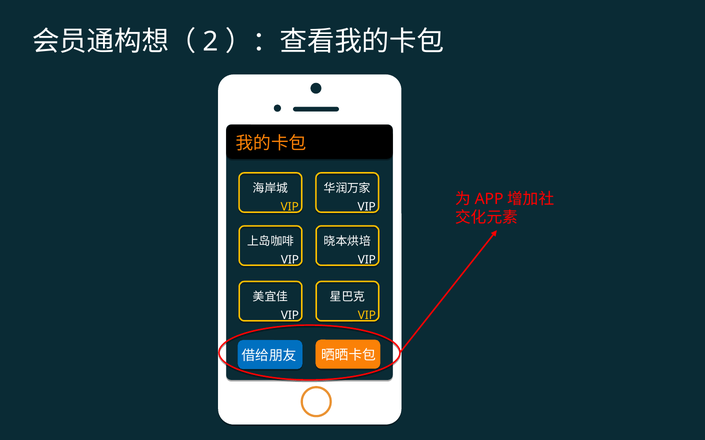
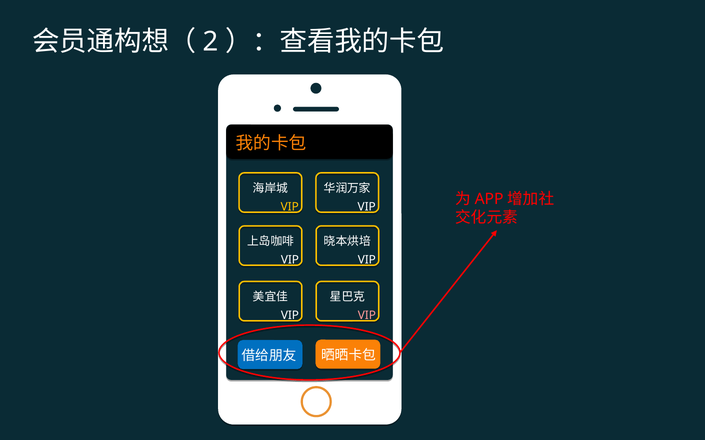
VIP colour: yellow -> pink (367, 315)
